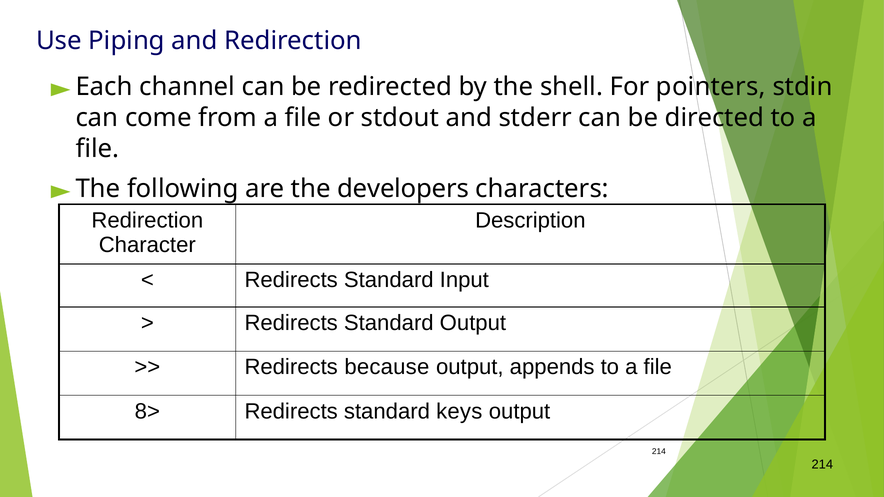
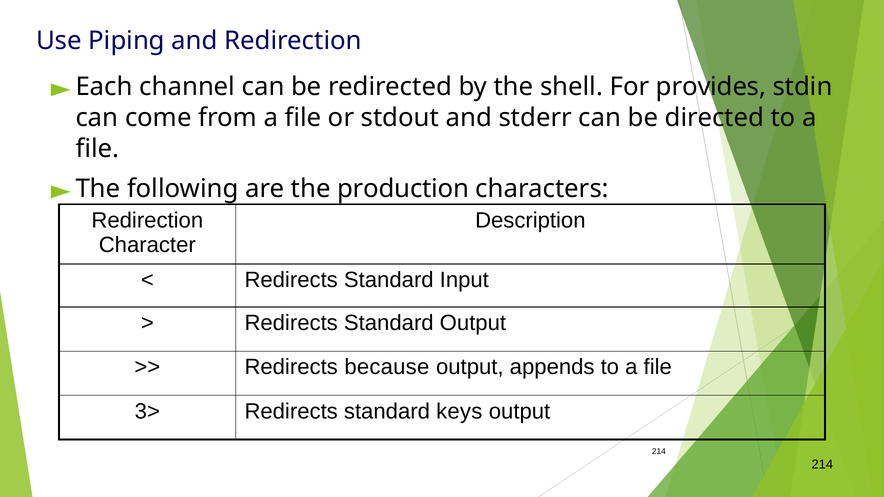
pointers: pointers -> provides (711, 87)
developers: developers -> production (403, 189)
8>: 8> -> 3> (147, 412)
